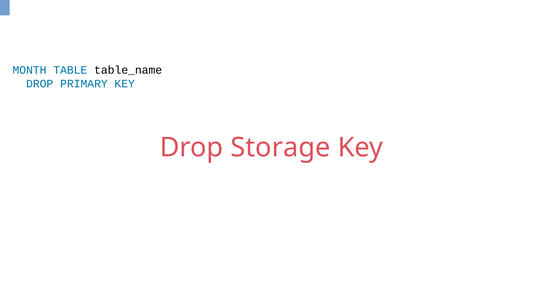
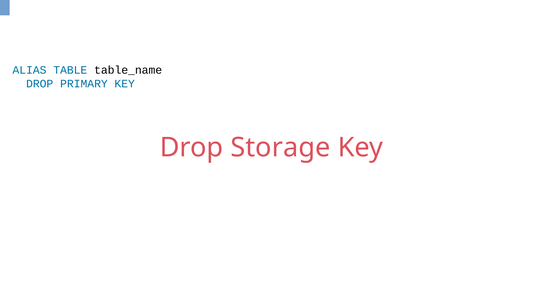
MONTH: MONTH -> ALIAS (30, 70)
